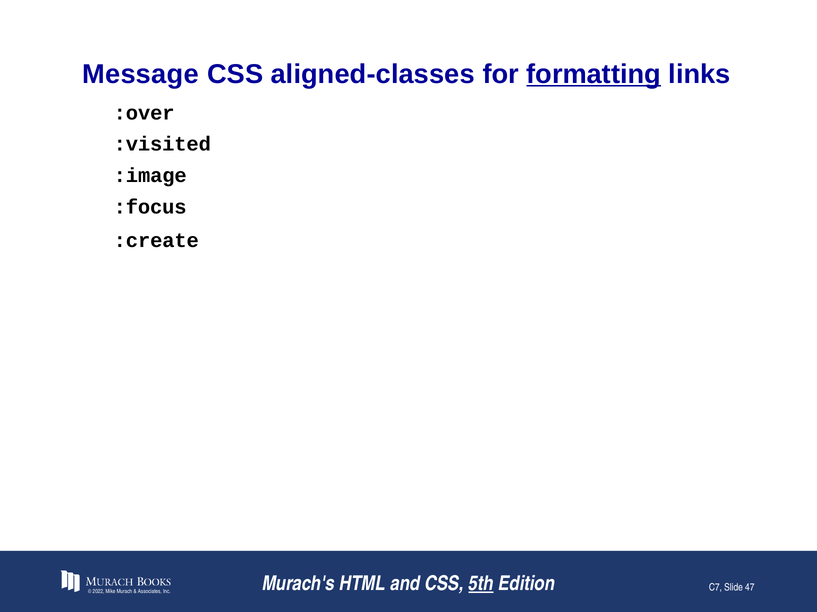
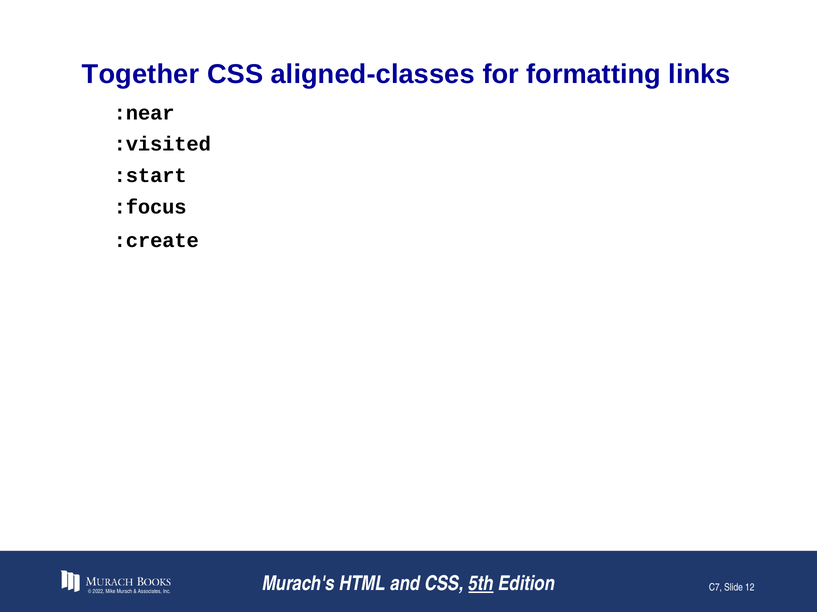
Message: Message -> Together (141, 74)
formatting underline: present -> none (594, 74)
:over: :over -> :near (144, 113)
:image: :image -> :start (150, 176)
47: 47 -> 12 (750, 588)
